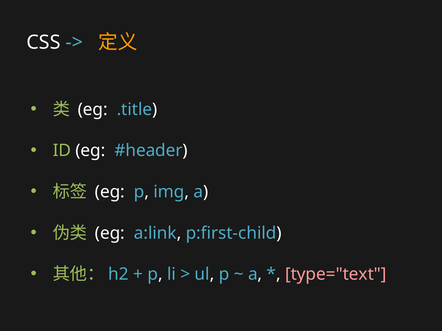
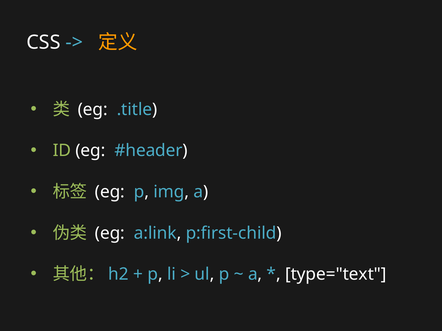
type="text colour: pink -> white (336, 275)
